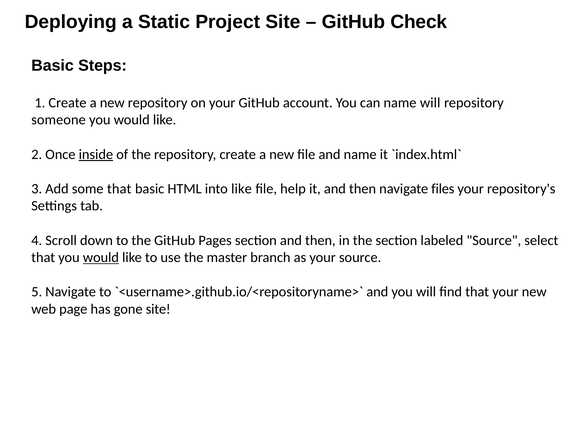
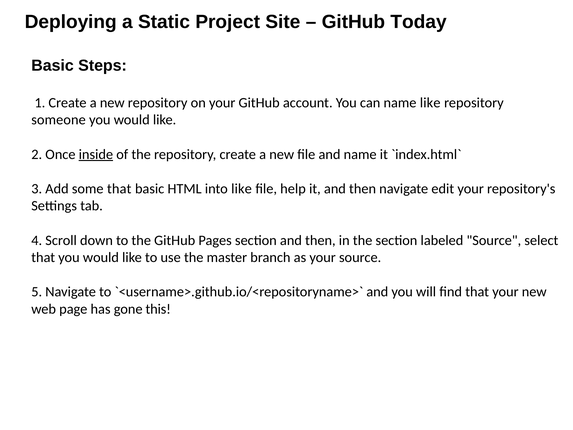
Check: Check -> Today (419, 22)
name will: will -> like (430, 103)
files: files -> edit (443, 189)
would underline: present -> none (101, 257)
gone site: site -> this (158, 309)
